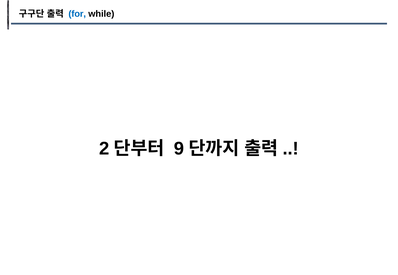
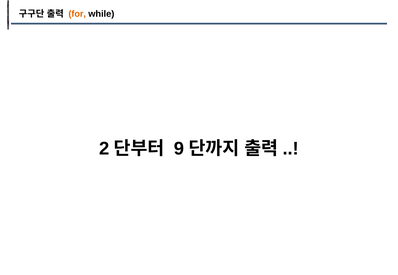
for colour: blue -> orange (77, 14)
